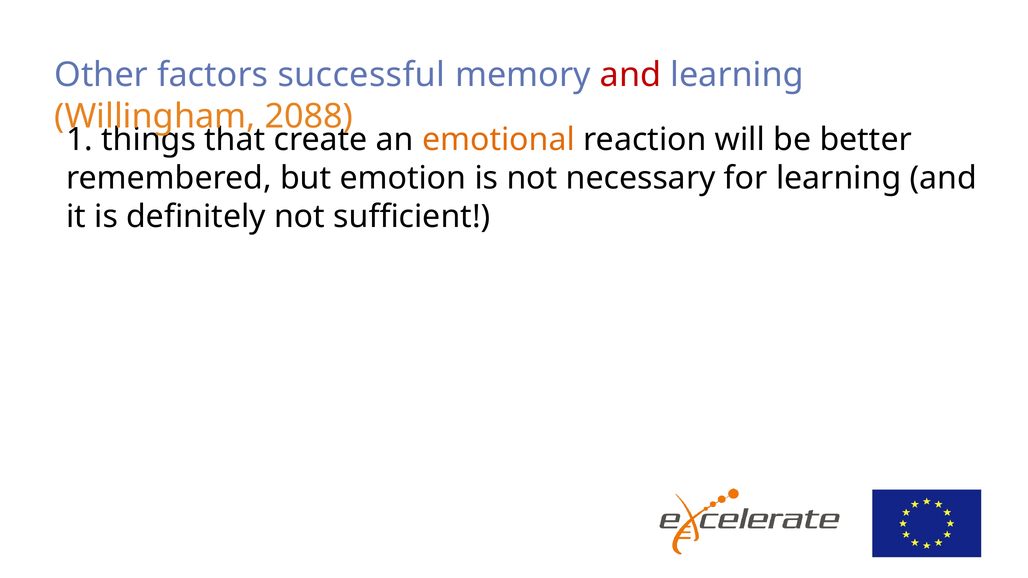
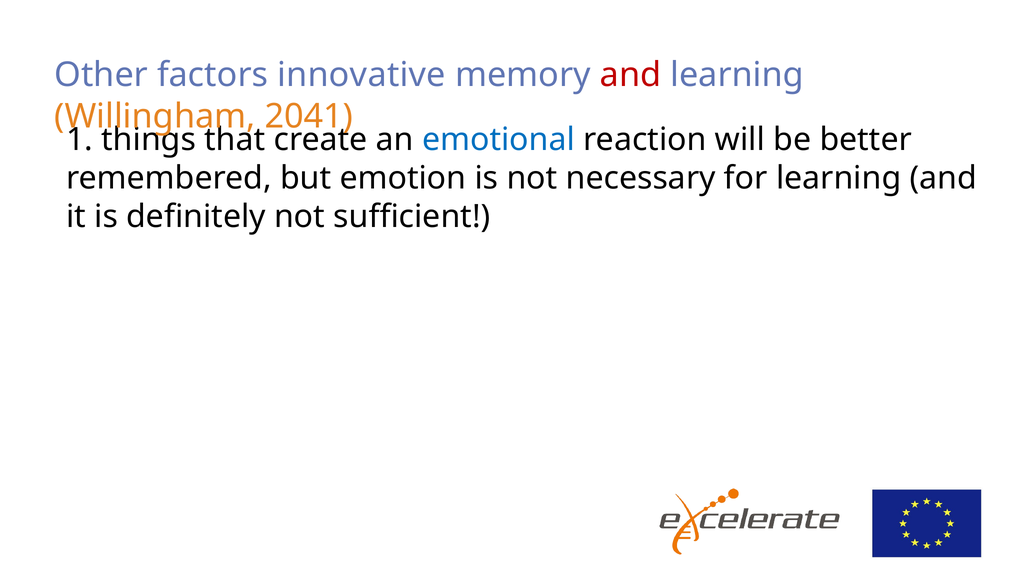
successful: successful -> innovative (361, 75)
2088: 2088 -> 2041 (309, 116)
emotional colour: orange -> blue (499, 140)
